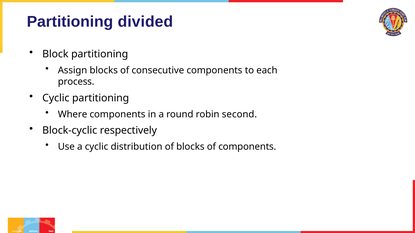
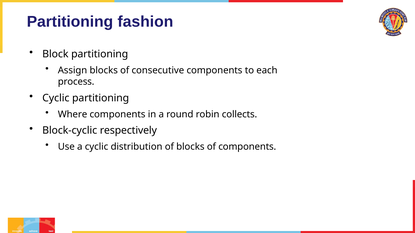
divided: divided -> fashion (145, 22)
second: second -> collects (240, 114)
